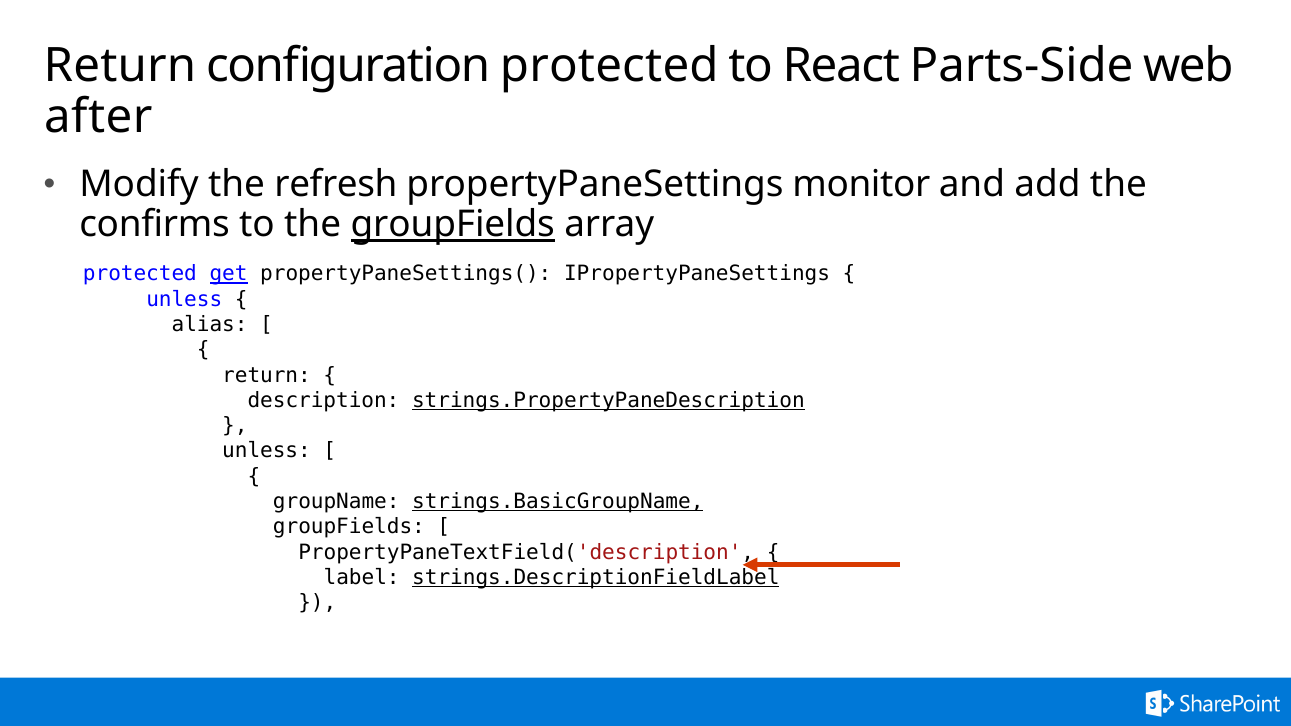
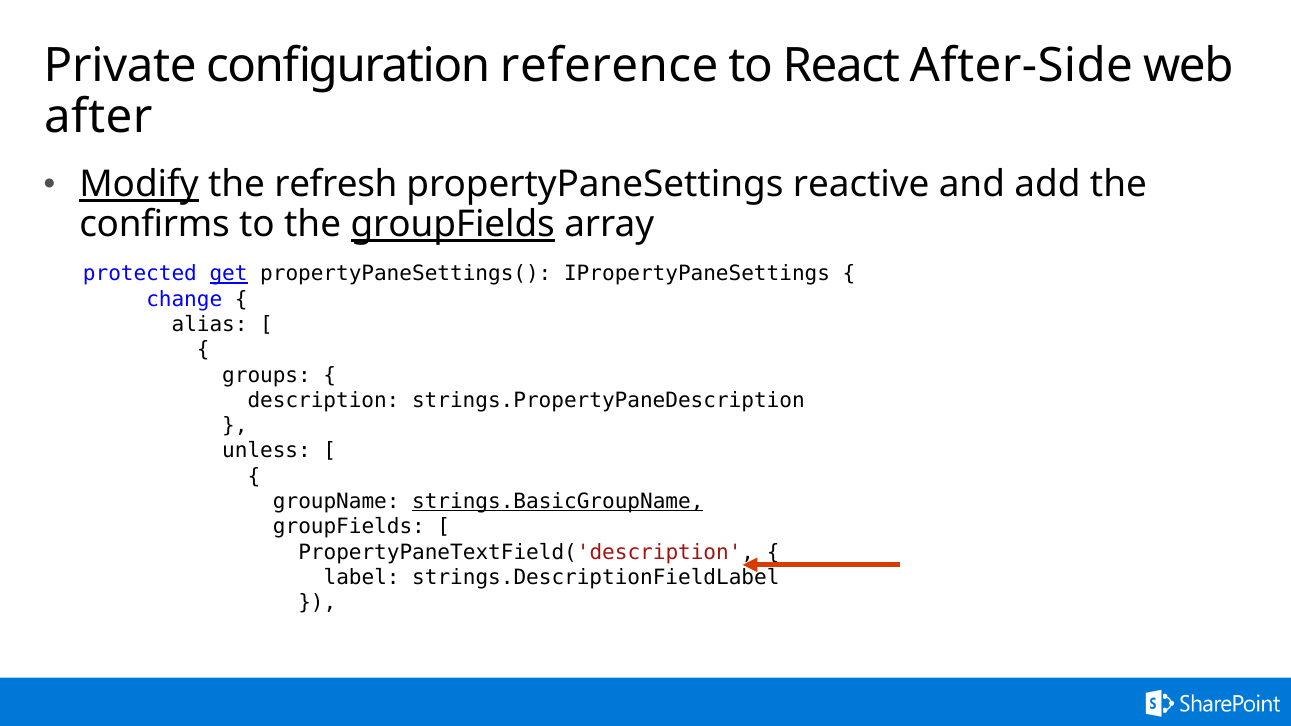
Return: Return -> Private (120, 65)
configuration protected: protected -> reference (609, 65)
Parts-Side: Parts-Side -> After-Side (1021, 65)
Modify underline: none -> present (139, 185)
monitor: monitor -> reactive (861, 185)
unless: unless -> change (184, 299)
return: return -> groups (267, 375)
strings.PropertyPaneDescription underline: present -> none (608, 400)
strings.DescriptionFieldLabel underline: present -> none (596, 577)
